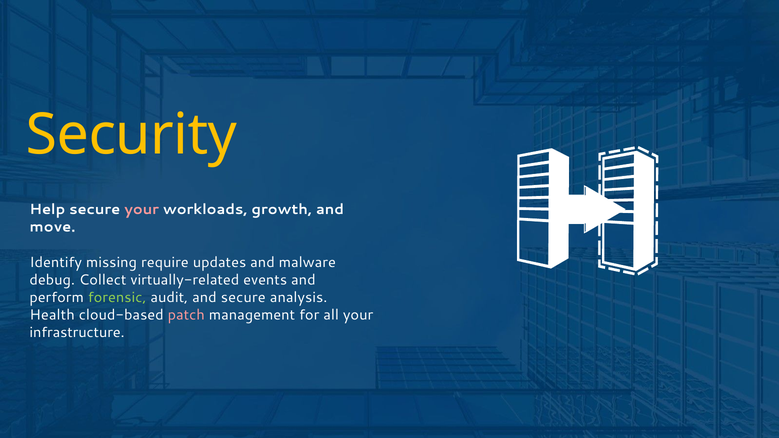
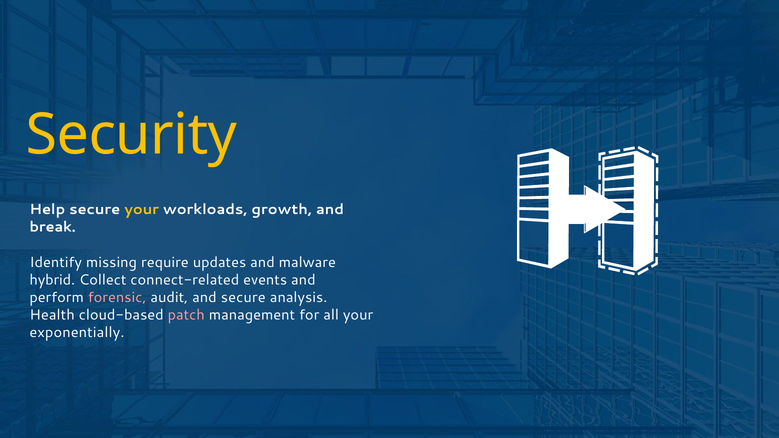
your colour: pink -> yellow (142, 210)
move: move -> break (53, 227)
debug: debug -> hybrid (52, 280)
virtually-related: virtually-related -> connect-related (185, 280)
forensic colour: light green -> pink (117, 297)
infrastructure: infrastructure -> exponentially (77, 332)
